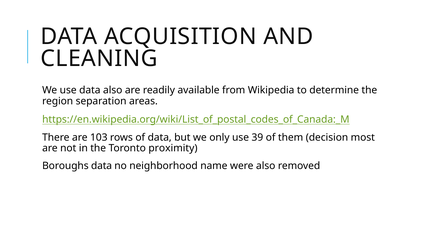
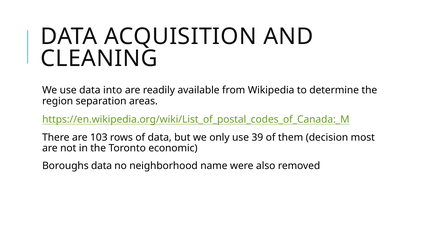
data also: also -> into (113, 90)
proximity: proximity -> economic (173, 148)
